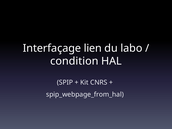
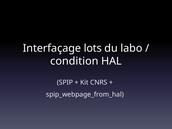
lien: lien -> lots (93, 48)
